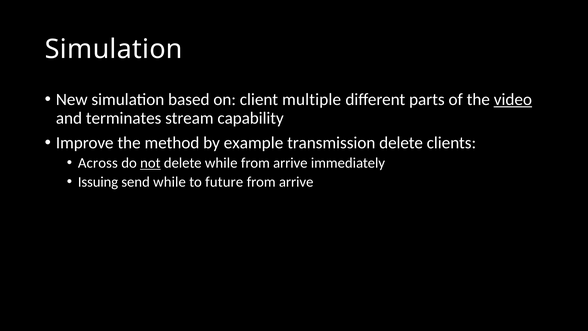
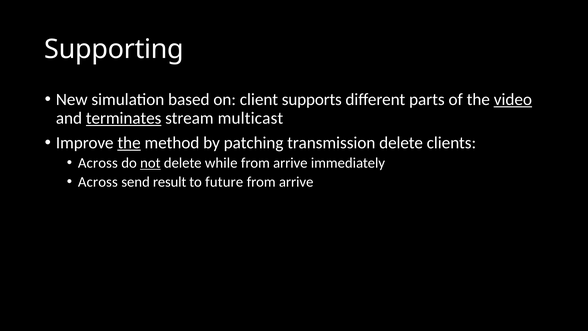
Simulation: Simulation -> Supporting (114, 49)
multiple: multiple -> supports (312, 99)
terminates underline: none -> present (124, 118)
capability: capability -> multicast (250, 118)
the underline: none -> present (129, 143)
example: example -> patching (254, 143)
Issuing: Issuing -> Across (98, 182)
send while: while -> result (170, 182)
